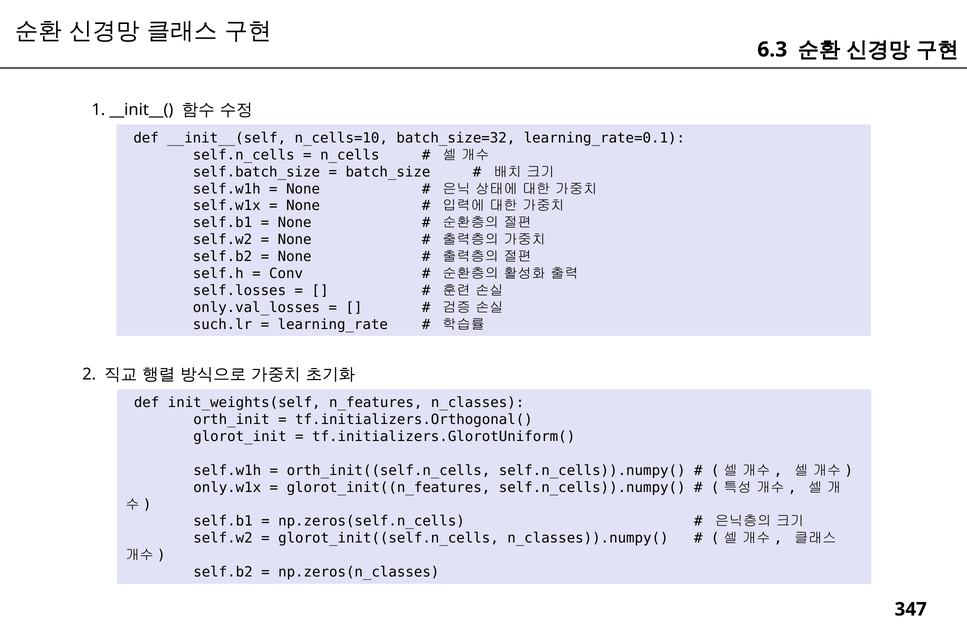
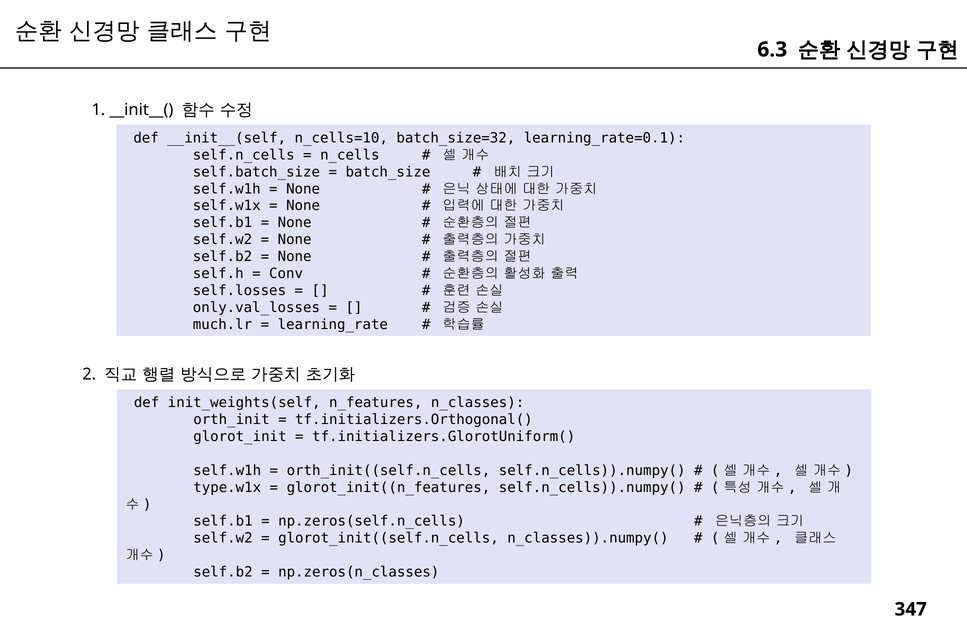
such.lr: such.lr -> much.lr (223, 324)
only.w1x: only.w1x -> type.w1x (227, 488)
